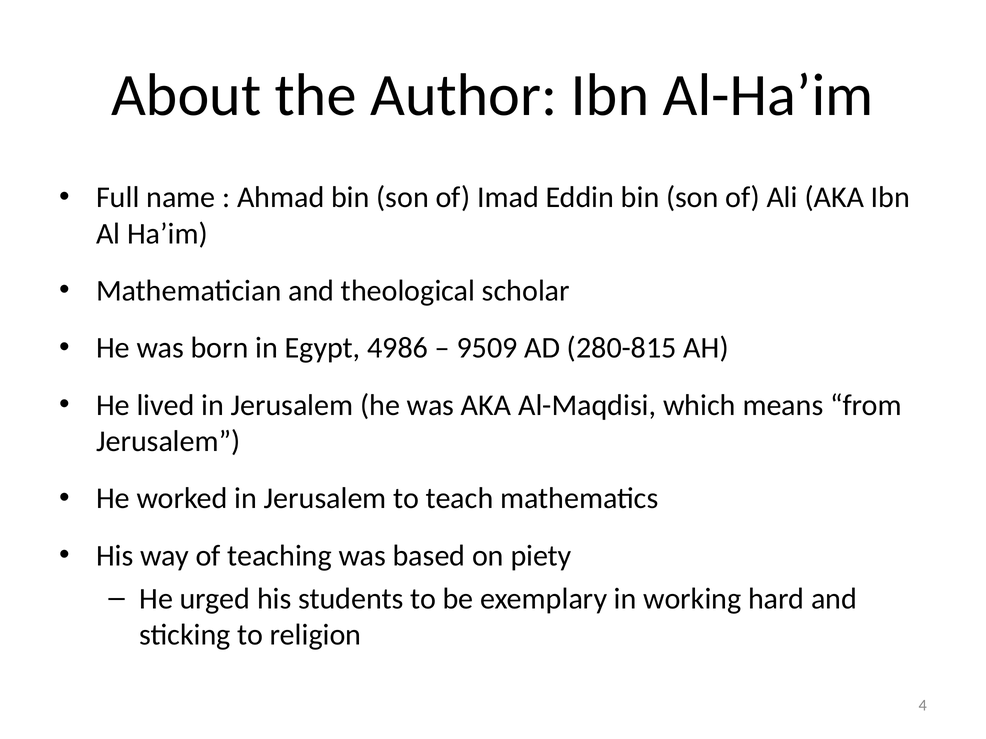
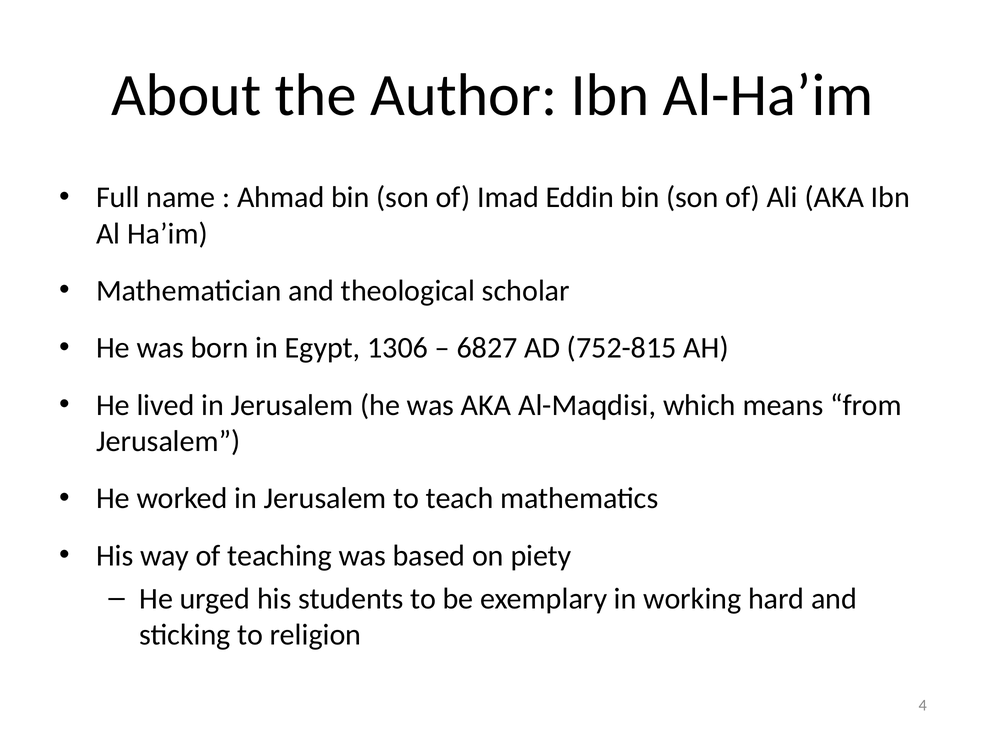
4986: 4986 -> 1306 (398, 348)
9509: 9509 -> 6827 (487, 348)
280-815: 280-815 -> 752-815 (622, 348)
